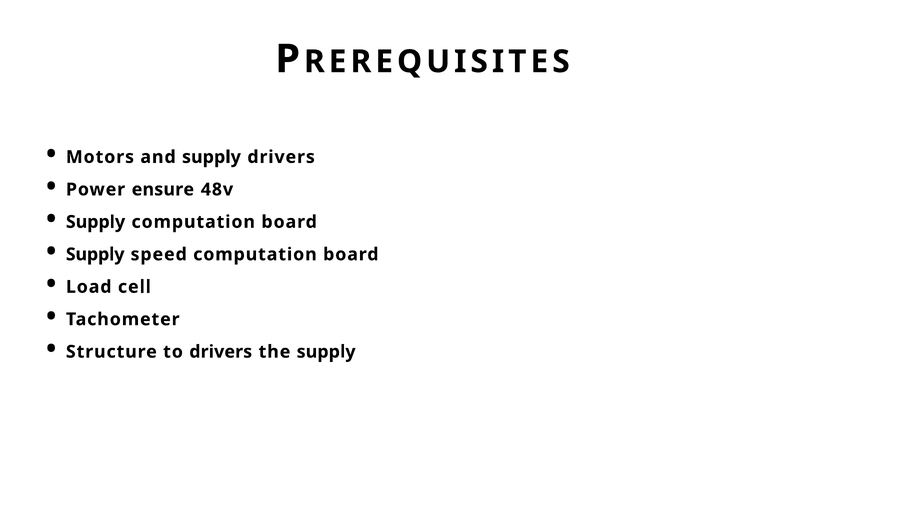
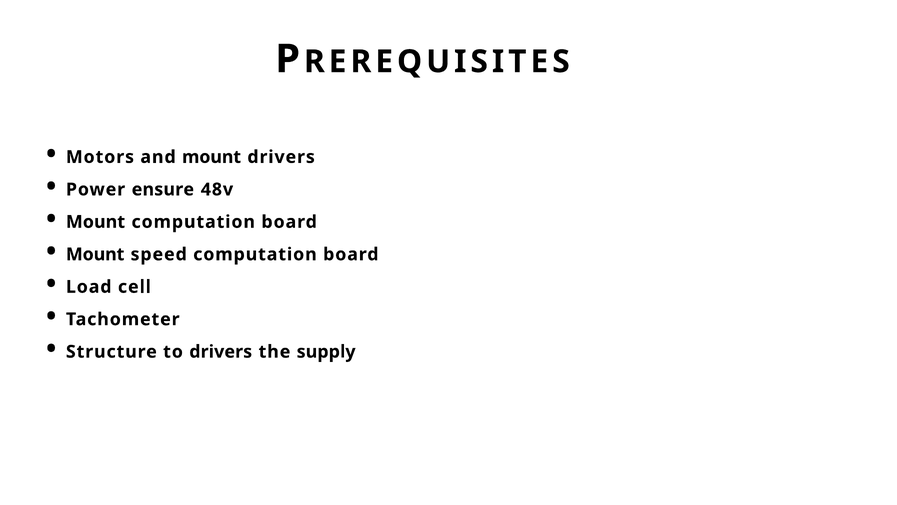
and supply: supply -> mount (212, 157)
Supply: Supply -> Mount (95, 222)
Supply: Supply -> Mount (95, 254)
